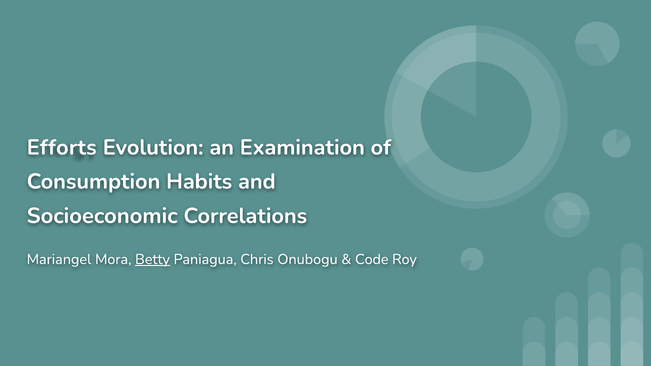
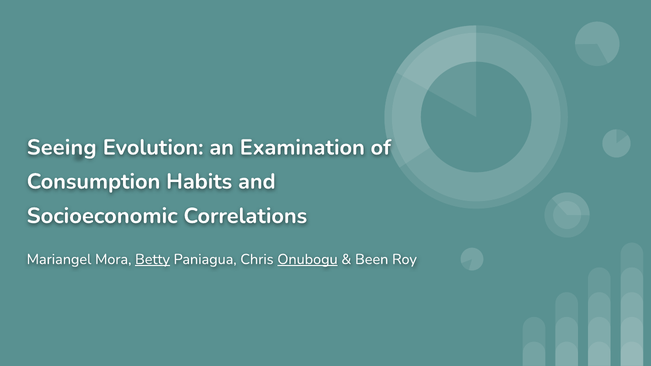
Efforts: Efforts -> Seeing (62, 147)
Onubogu underline: none -> present (307, 259)
Code: Code -> Been (372, 259)
